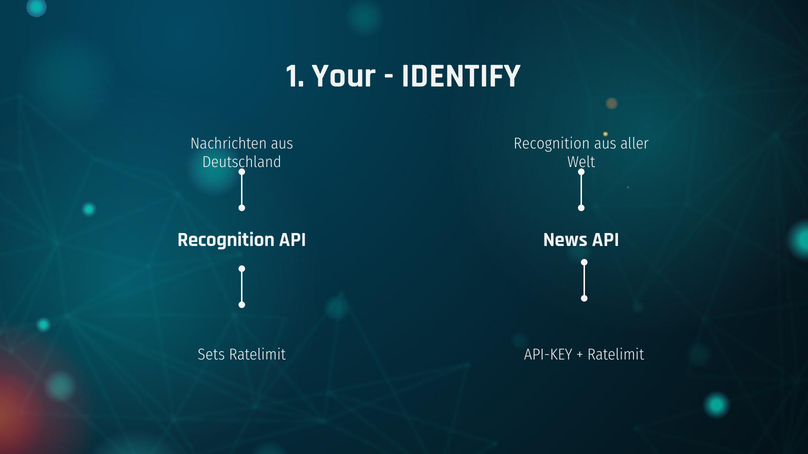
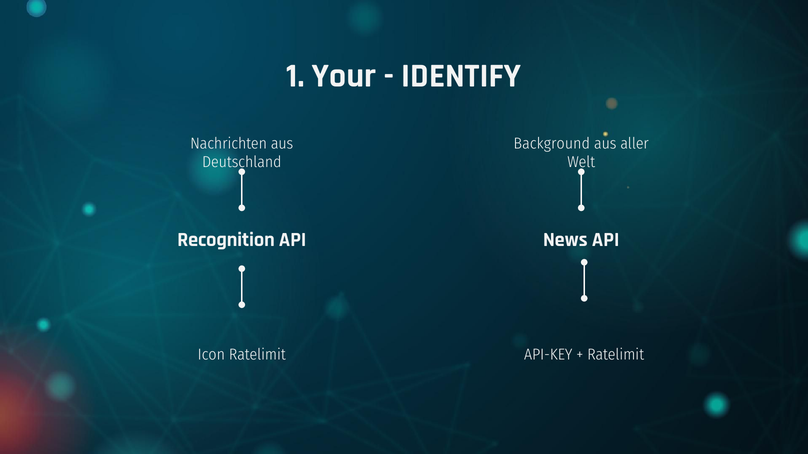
Recognition: Recognition -> Background (552, 143)
Sets: Sets -> Icon (211, 355)
